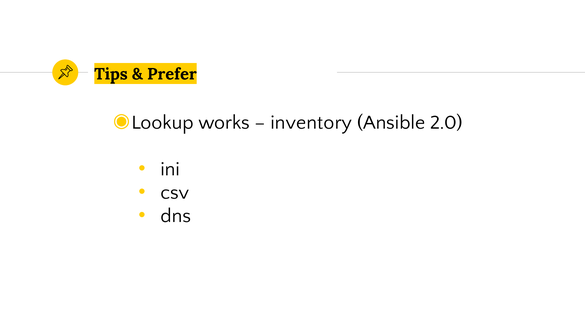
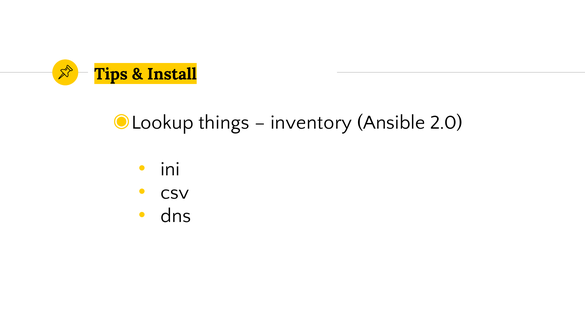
Prefer: Prefer -> Install (172, 74)
works: works -> things (224, 122)
